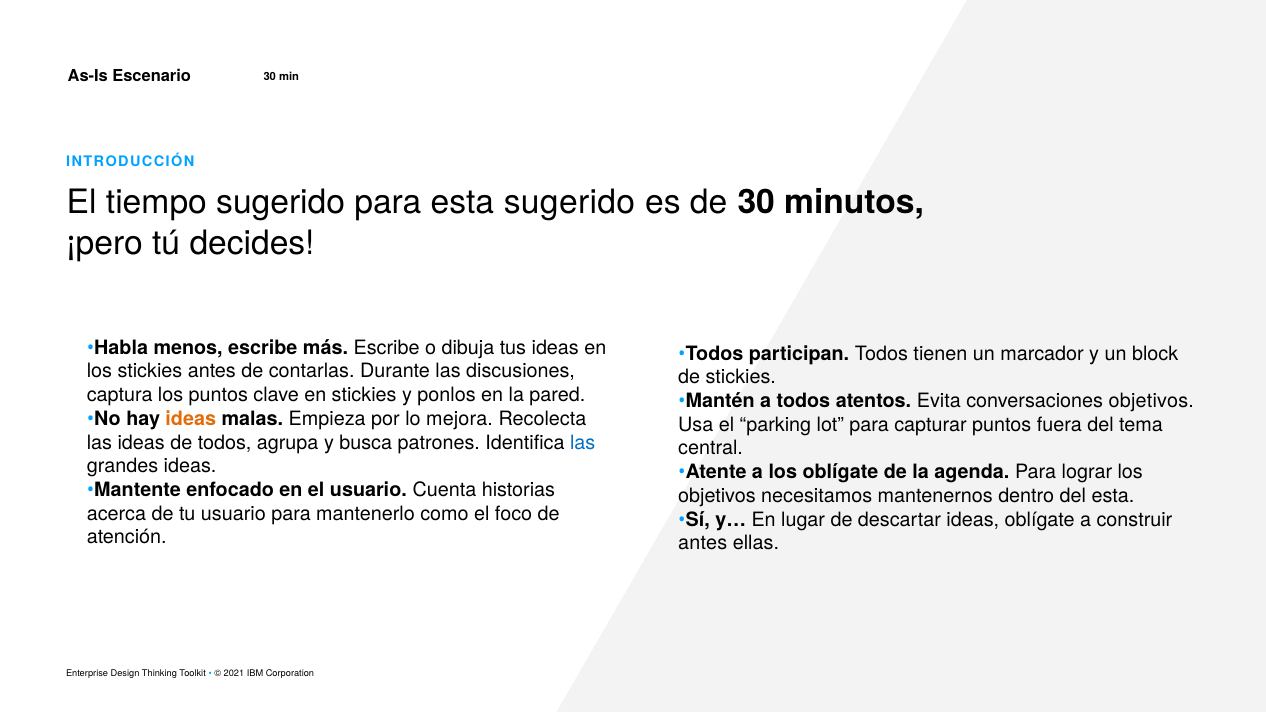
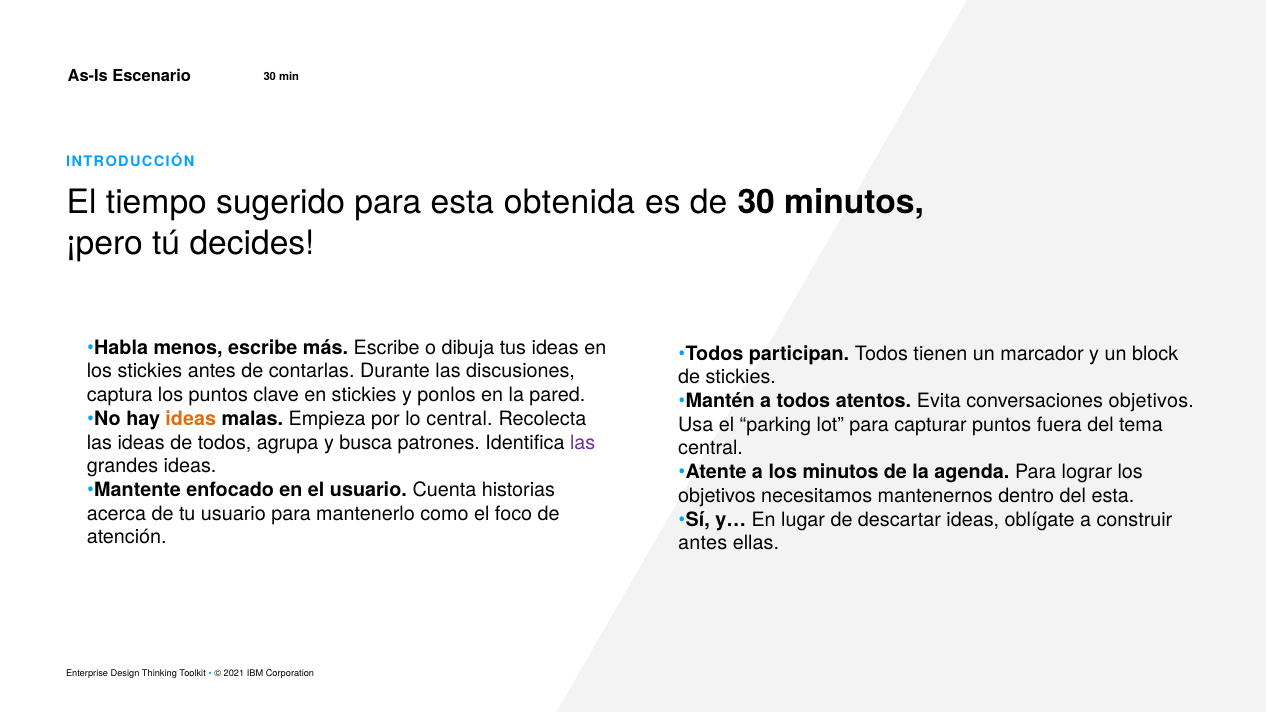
esta sugerido: sugerido -> obtenida (569, 203)
lo mejora: mejora -> central (460, 419)
las colour: blue -> purple (583, 443)
los oblígate: oblígate -> minutos (841, 472)
